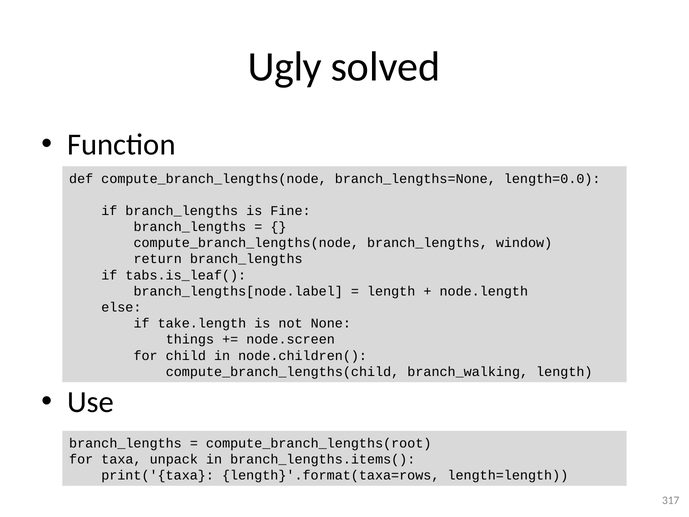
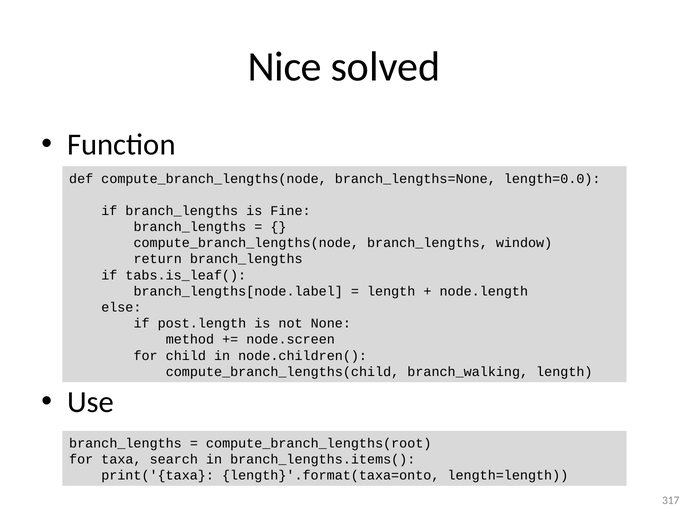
Ugly: Ugly -> Nice (285, 67)
take.length: take.length -> post.length (202, 323)
things: things -> method (190, 339)
unpack: unpack -> search (174, 459)
length}'.format(taxa=rows: length}'.format(taxa=rows -> length}'.format(taxa=onto (331, 475)
